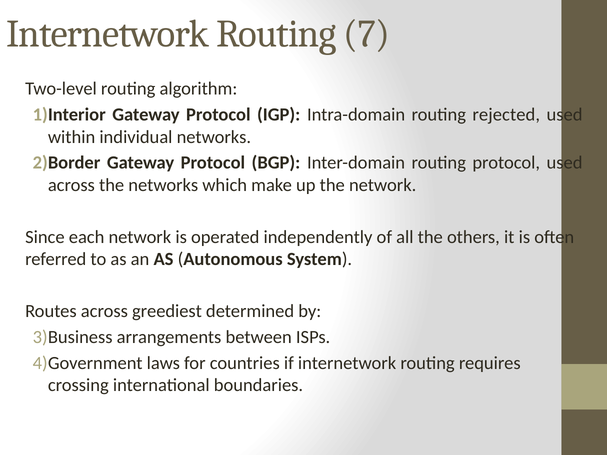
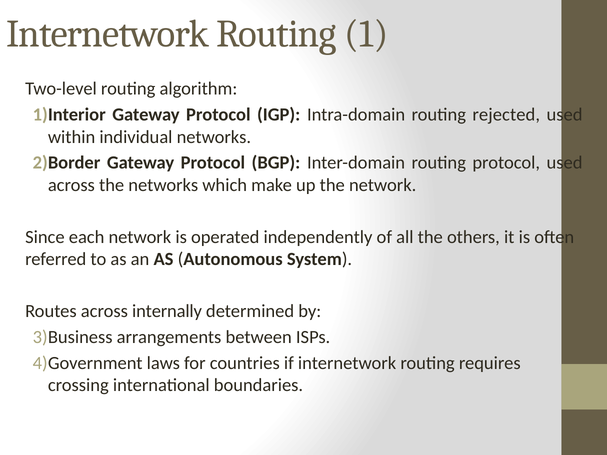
7: 7 -> 1 (366, 34)
greediest: greediest -> internally (167, 311)
